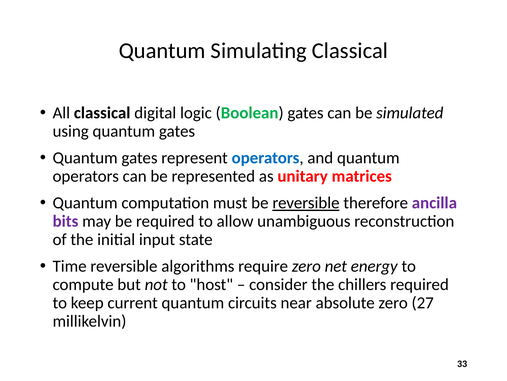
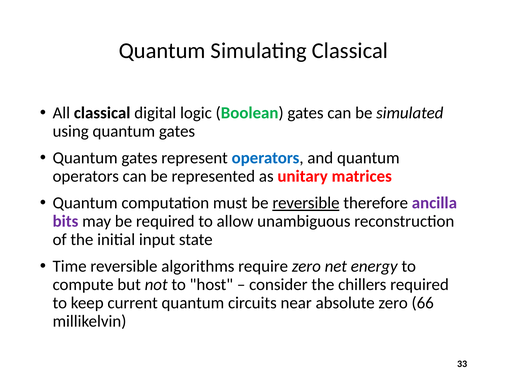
27: 27 -> 66 (423, 302)
